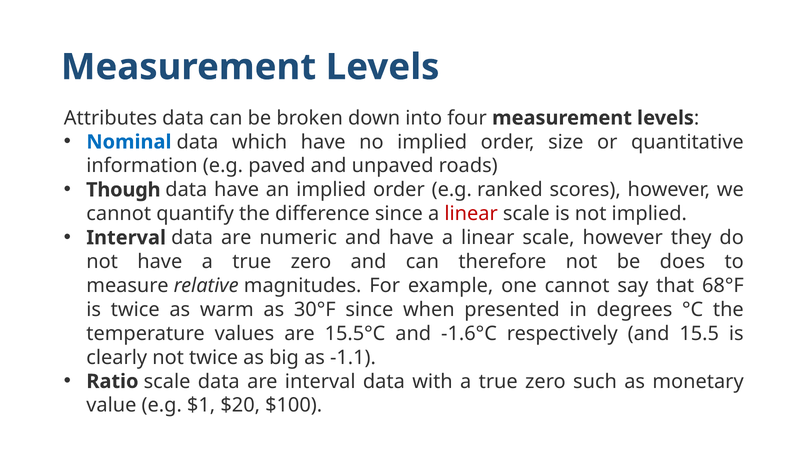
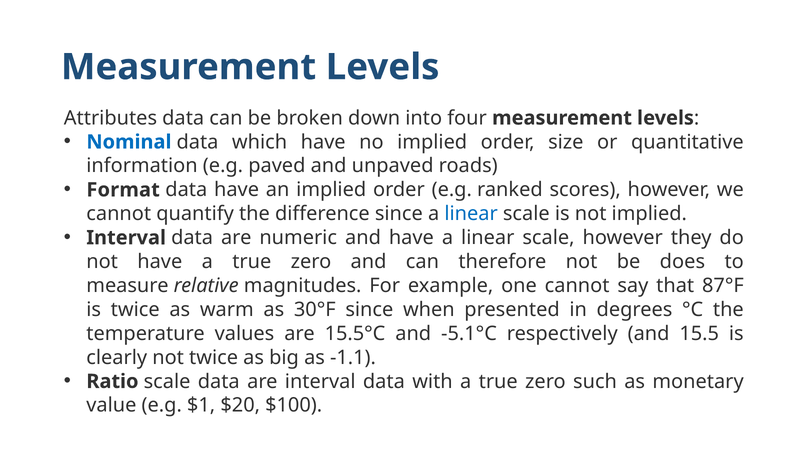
Though: Though -> Format (123, 190)
linear colour: red -> blue (471, 214)
68°F: 68°F -> 87°F (723, 286)
-1.6°C: -1.6°C -> -5.1°C (469, 334)
